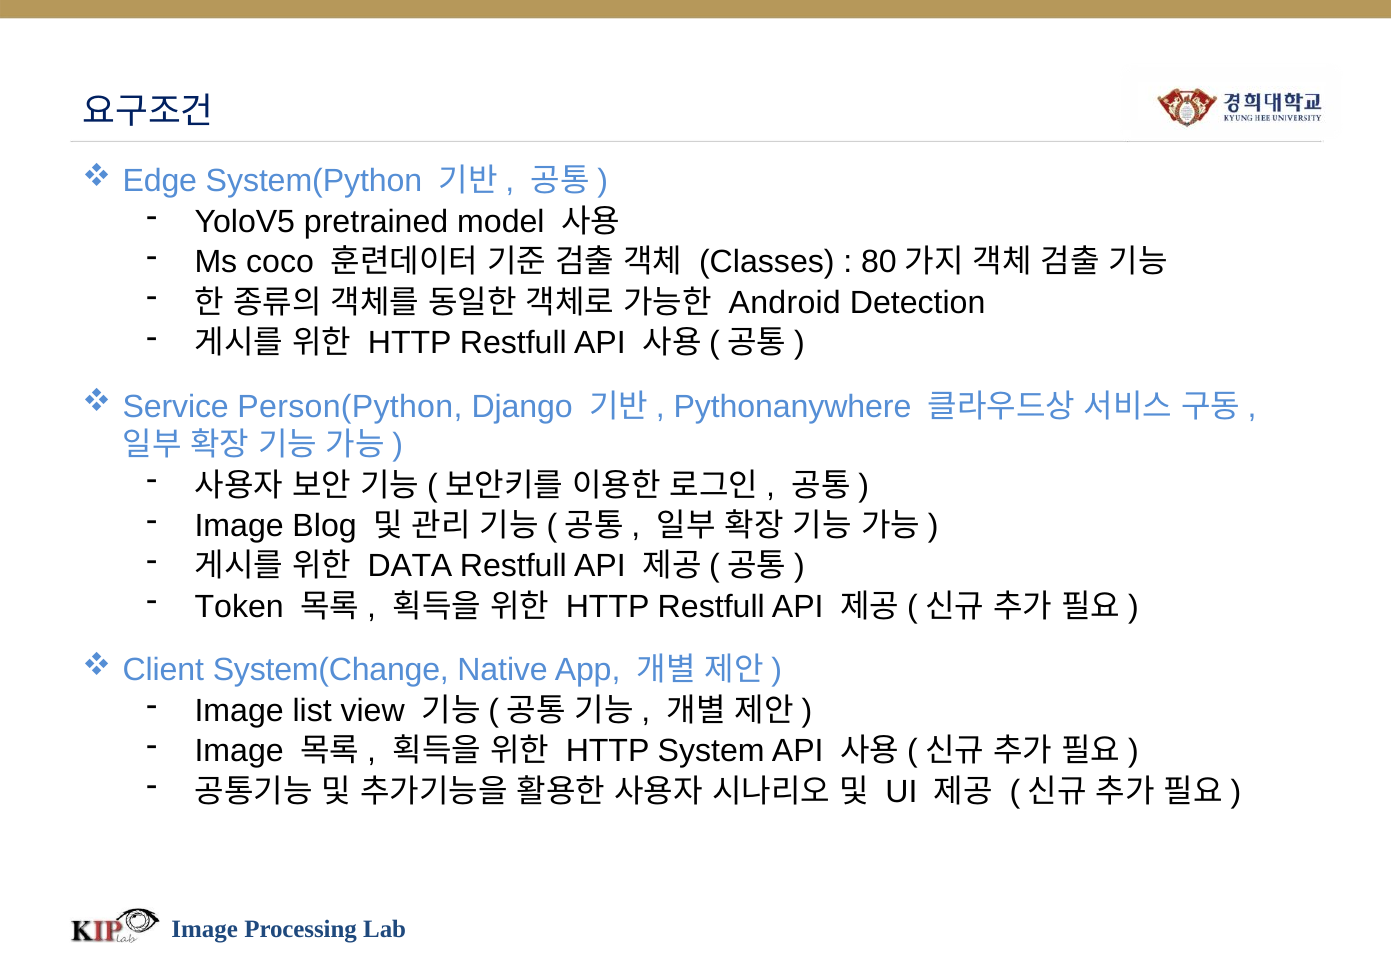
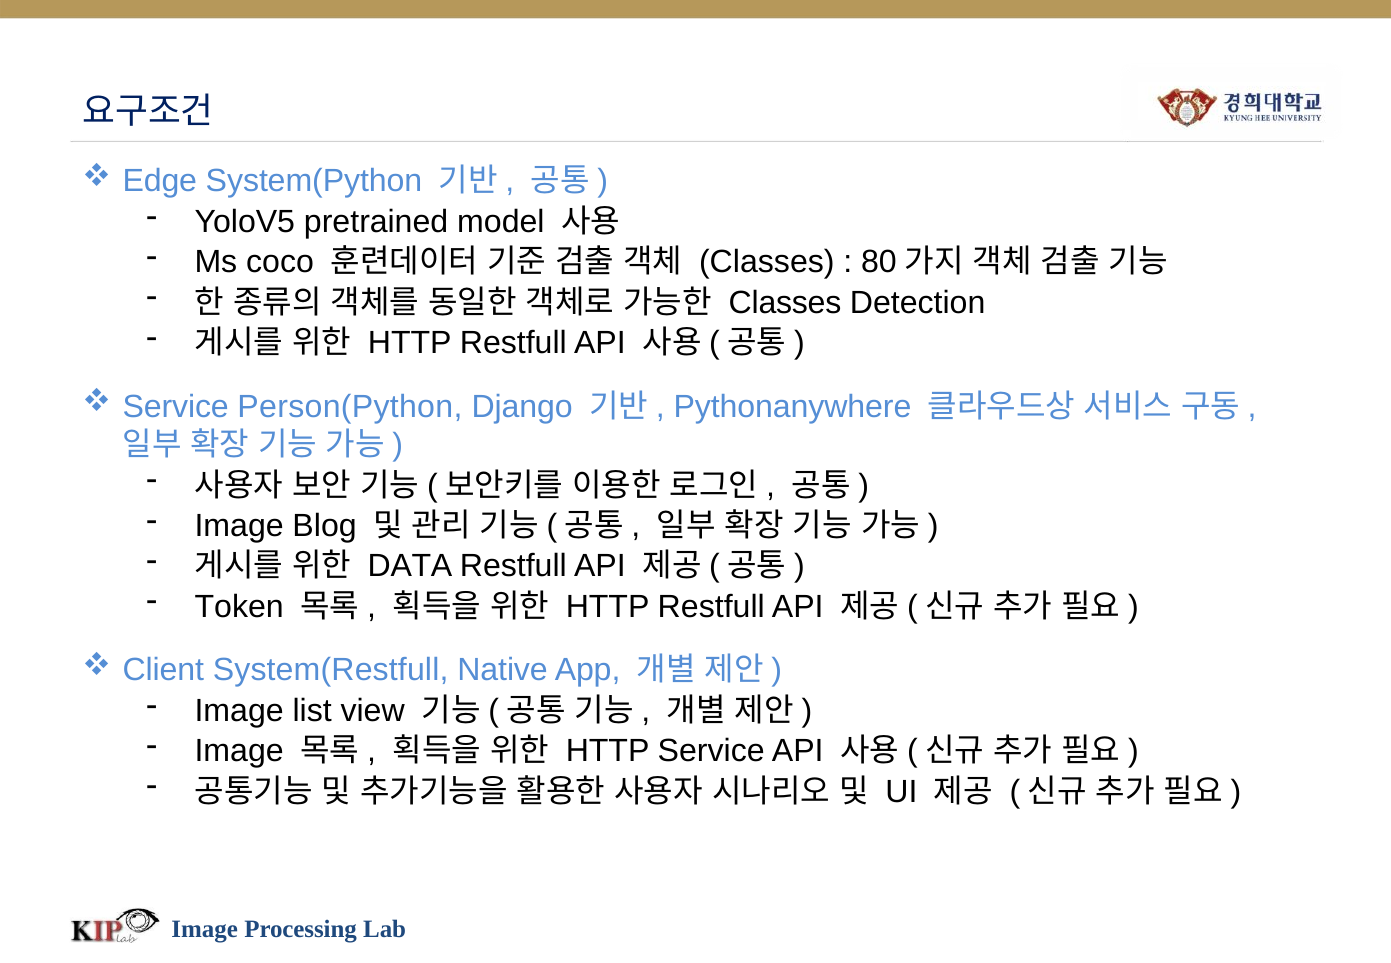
Android: Android -> Classes (785, 302)
System(Change: System(Change -> System(Restfull (331, 670)
HTTP System: System -> Service (711, 751)
